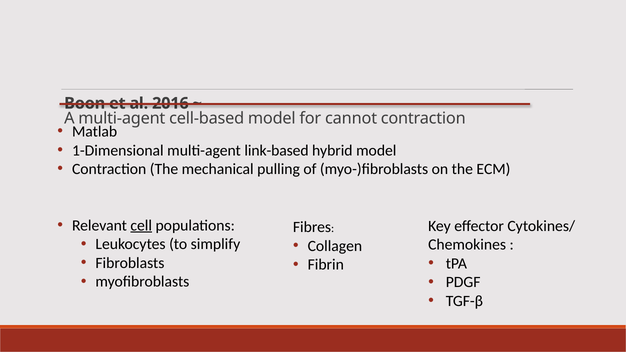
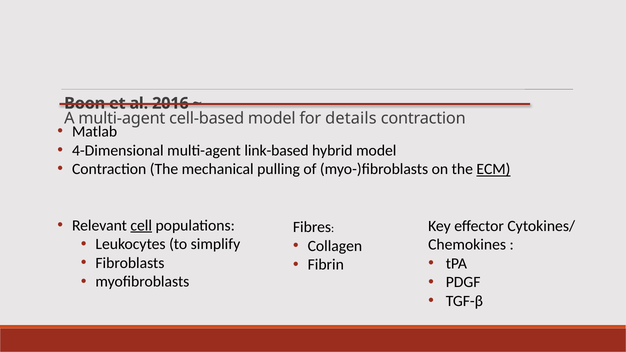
cannot: cannot -> details (351, 118)
1-Dimensional: 1-Dimensional -> 4-Dimensional (118, 150)
ECM underline: none -> present (493, 169)
